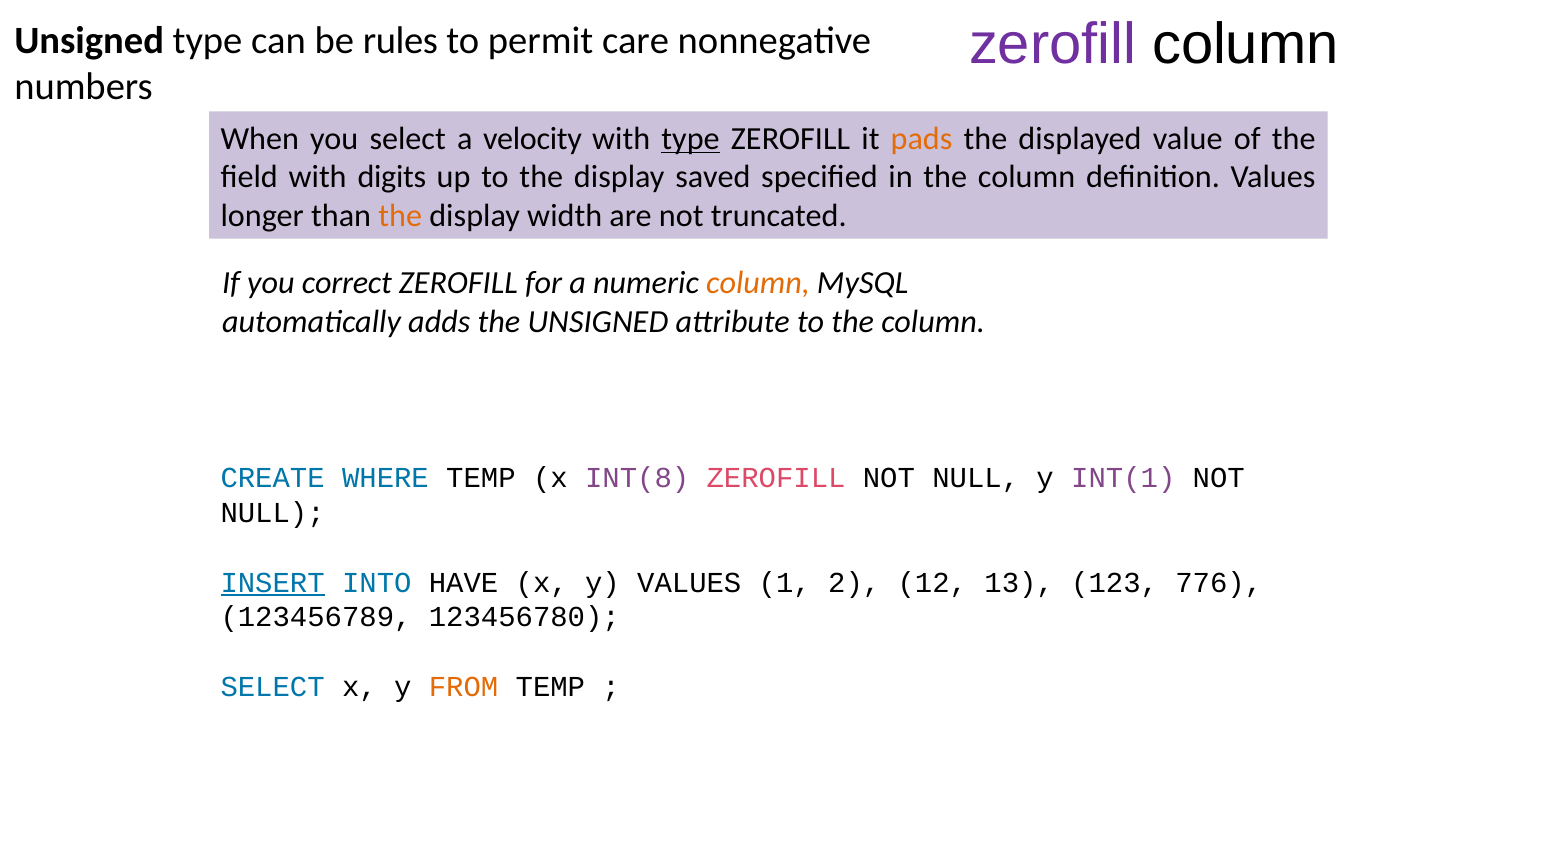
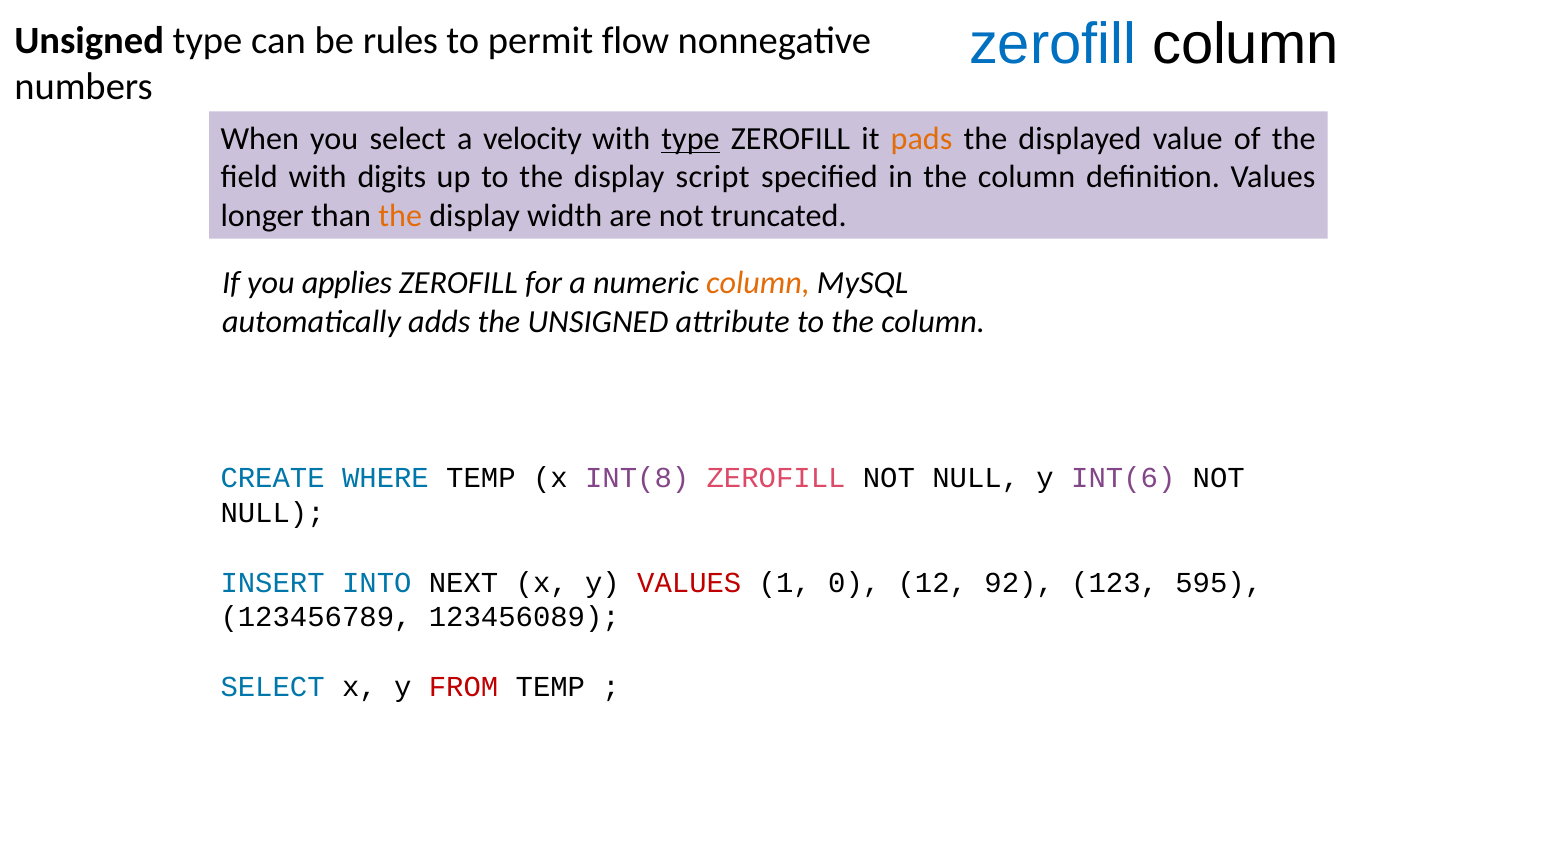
zerofill colour: purple -> blue (1053, 44)
care: care -> flow (636, 41)
saved: saved -> script (713, 177)
correct: correct -> applies (347, 283)
INT(1: INT(1 -> INT(6 (1123, 478)
INSERT underline: present -> none (273, 583)
HAVE: HAVE -> NEXT (464, 583)
VALUES colour: black -> red (689, 583)
2: 2 -> 0 (854, 583)
13: 13 -> 92 (1019, 583)
776: 776 -> 595 (1219, 583)
123456780: 123456780 -> 123456089 (524, 617)
FROM colour: orange -> red (464, 687)
